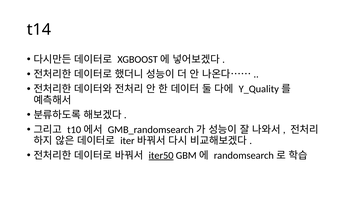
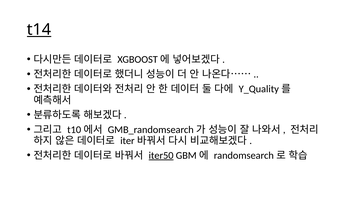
t14 underline: none -> present (39, 30)
